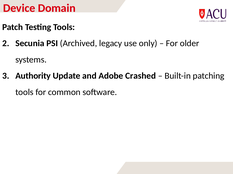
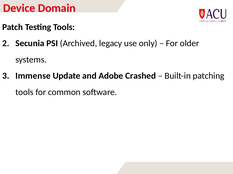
Authority: Authority -> Immense (33, 76)
